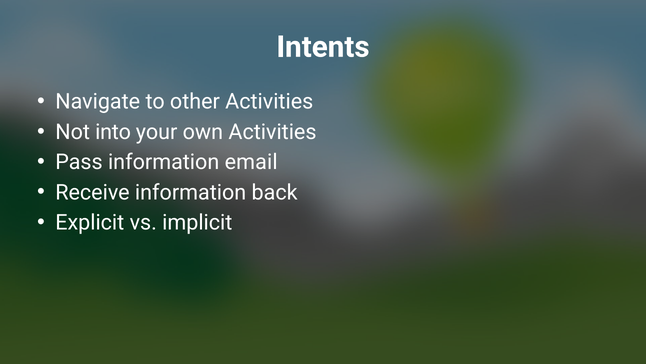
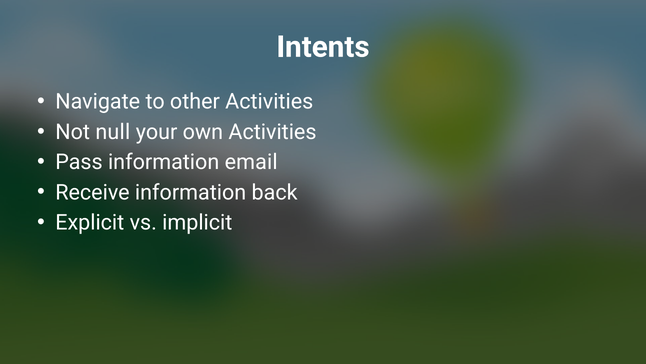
into: into -> null (113, 132)
